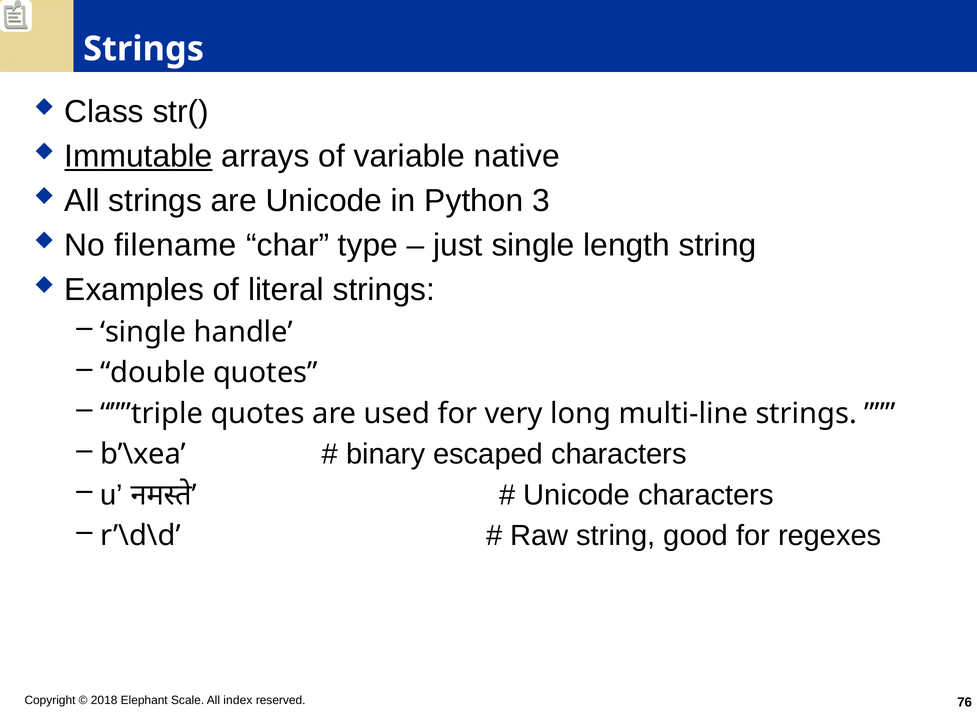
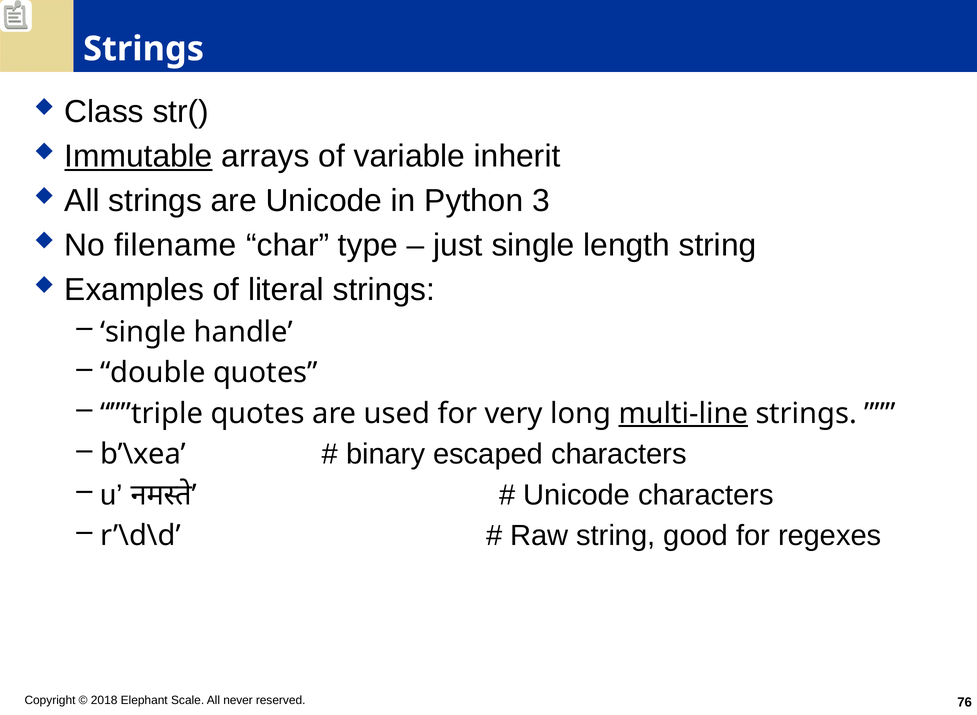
native: native -> inherit (517, 156)
multi-line underline: none -> present (683, 413)
index: index -> never (238, 700)
